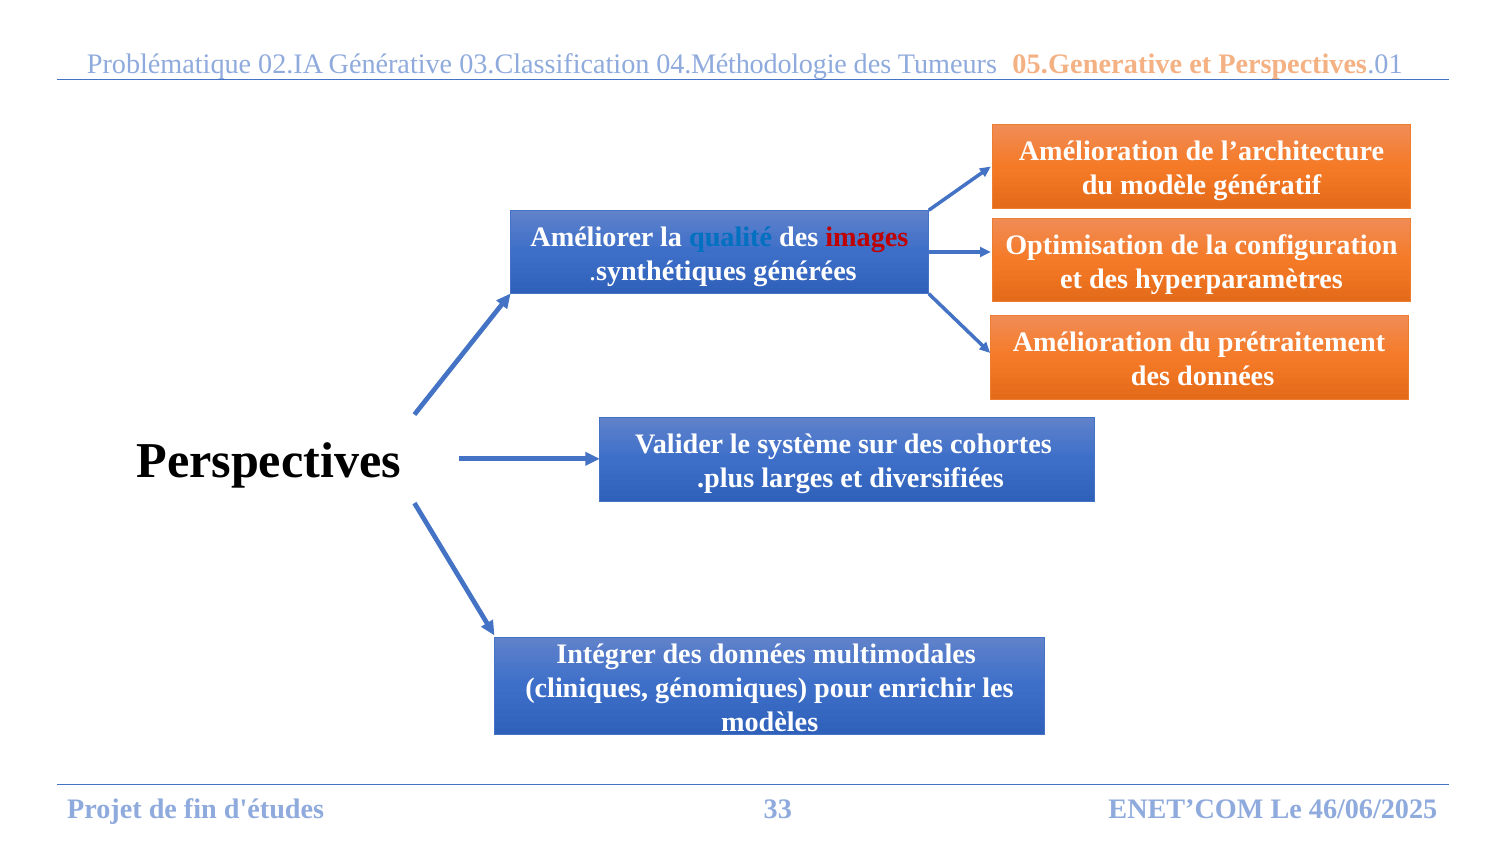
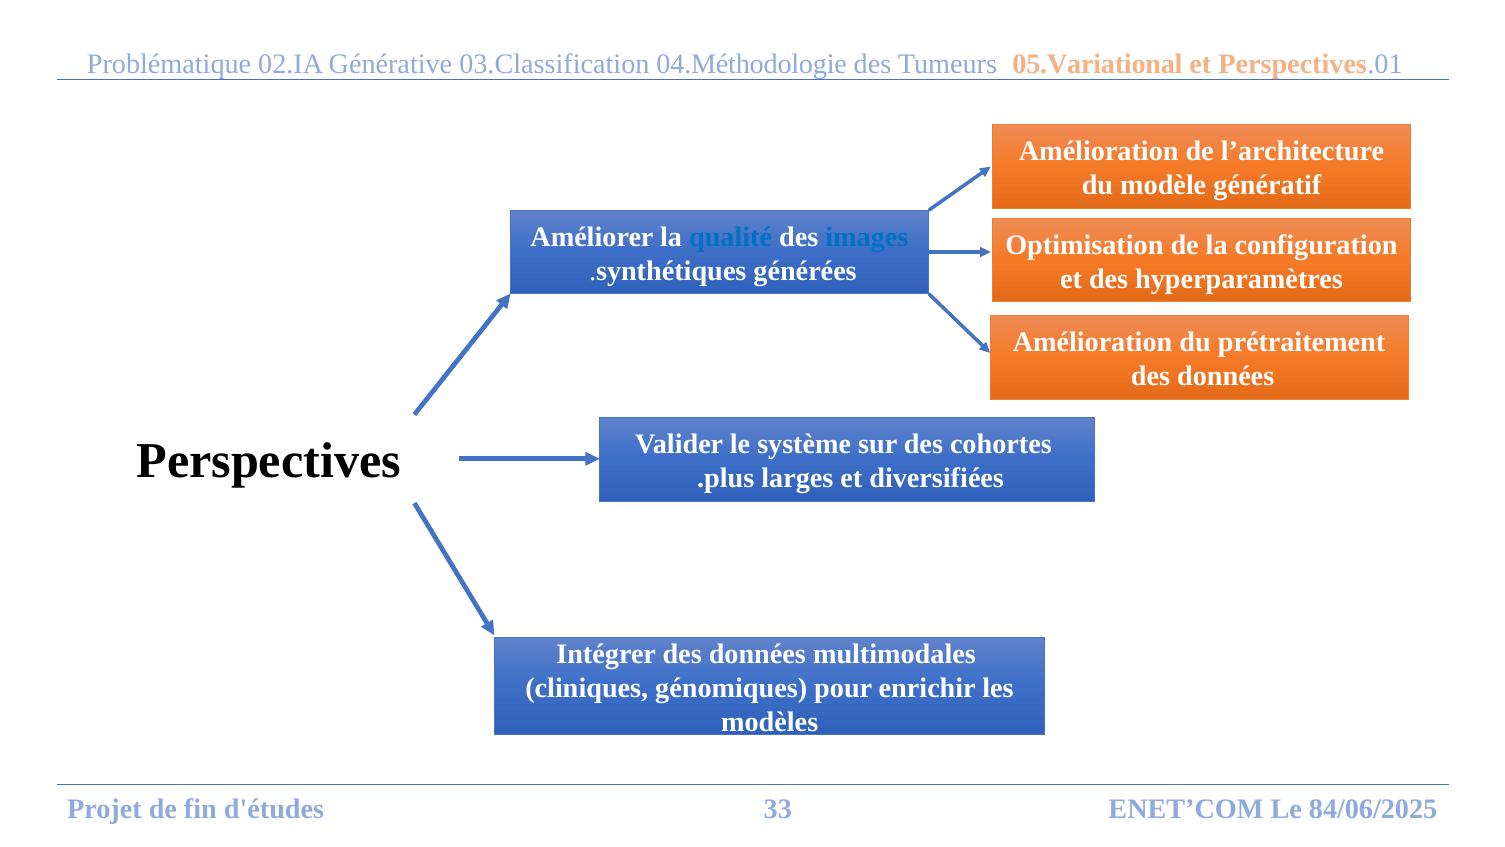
05.Generative: 05.Generative -> 05.Variational (1098, 64)
images colour: red -> blue (867, 237)
46/06/2025: 46/06/2025 -> 84/06/2025 (1373, 809)
